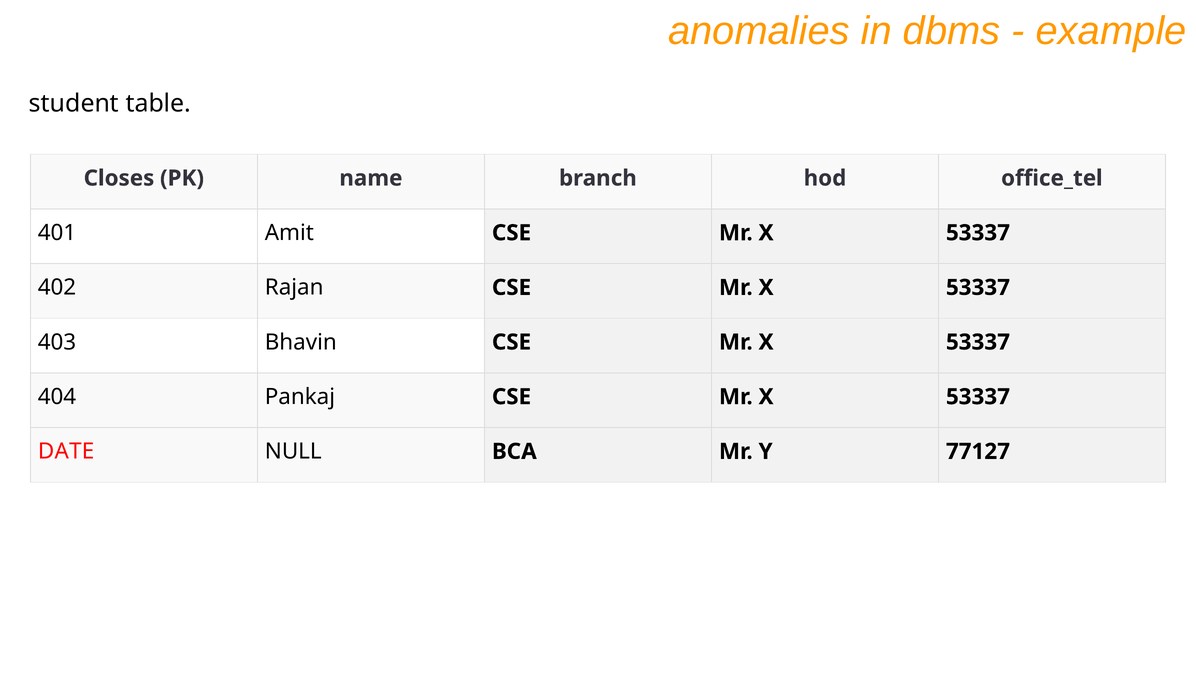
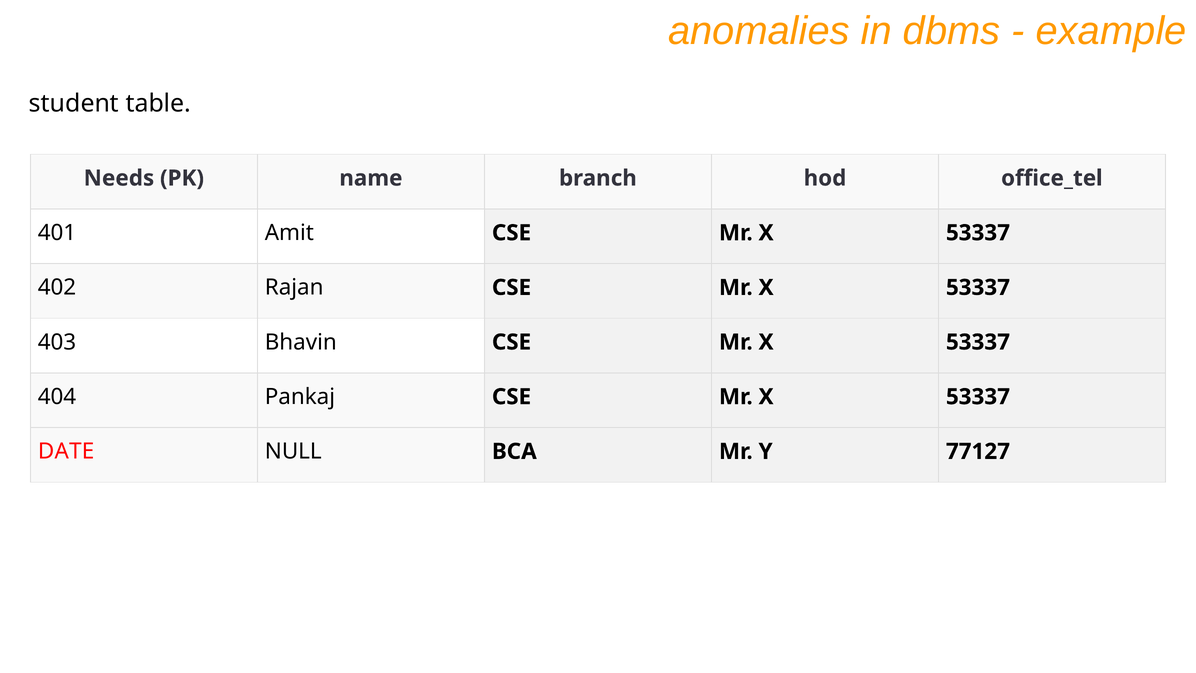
Closes: Closes -> Needs (119, 178)
